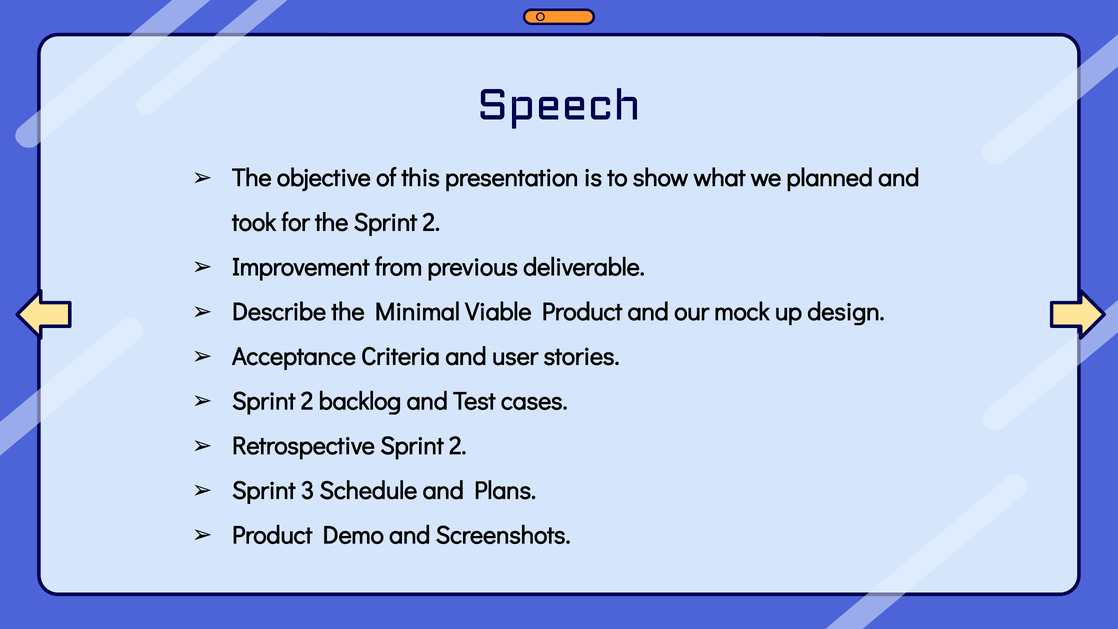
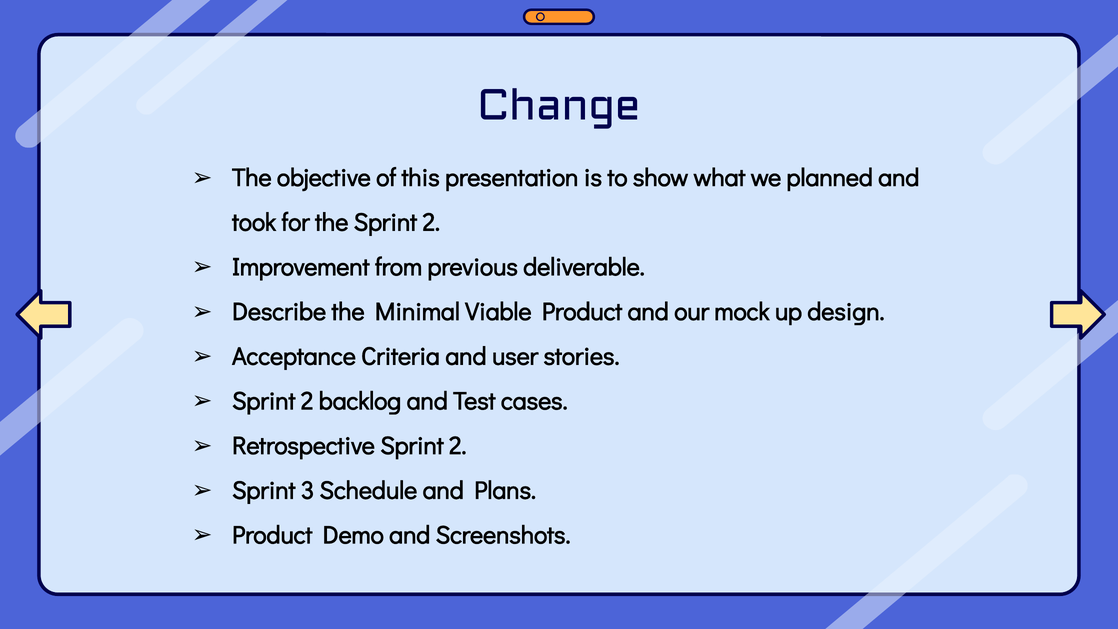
Speech: Speech -> Change (559, 105)
